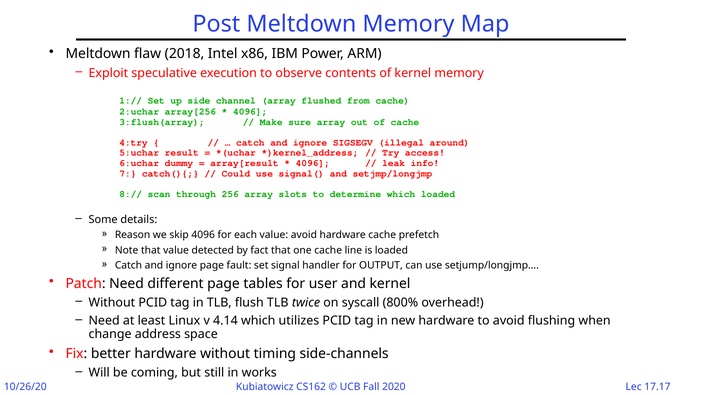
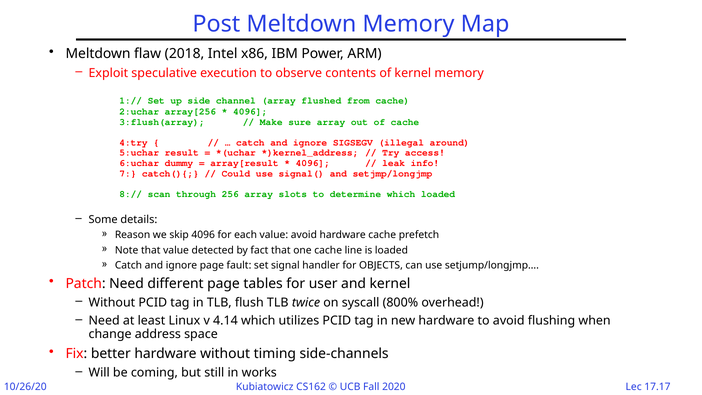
OUTPUT: OUTPUT -> OBJECTS (381, 265)
